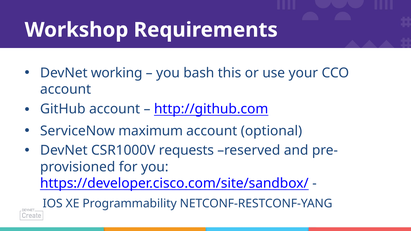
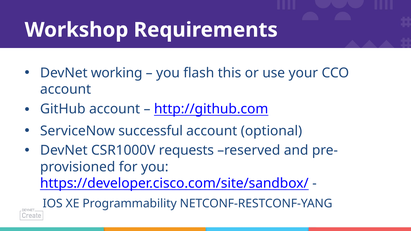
bash: bash -> flash (199, 73)
maximum: maximum -> successful (151, 131)
